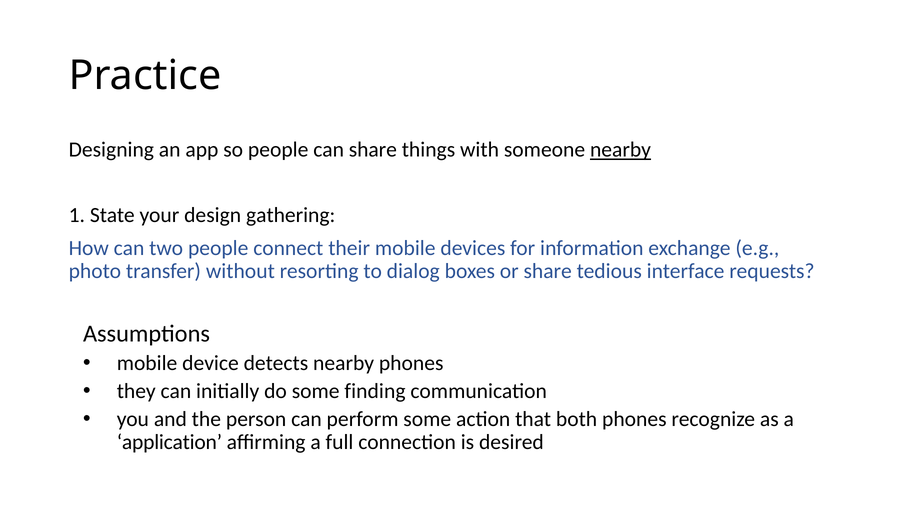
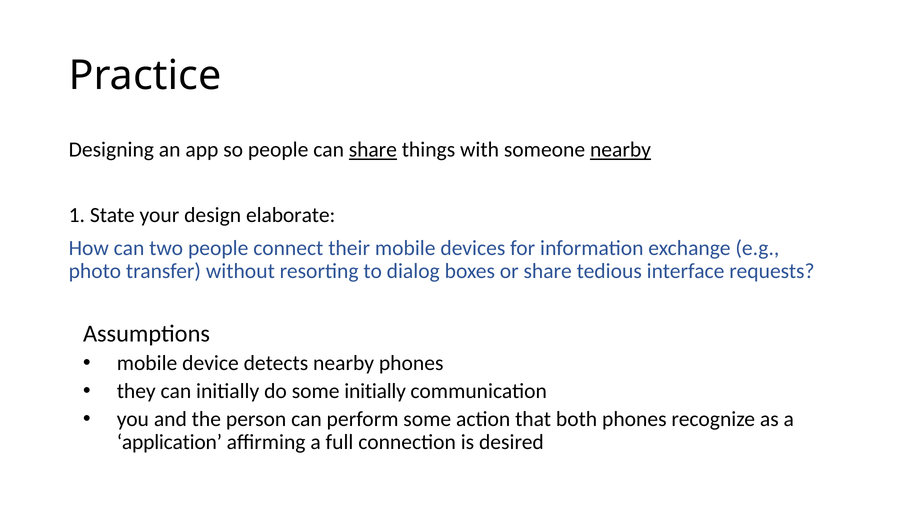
share underline: none -> present (373, 150)
gathering: gathering -> elaborate (291, 215)
some finding: finding -> initially (375, 391)
